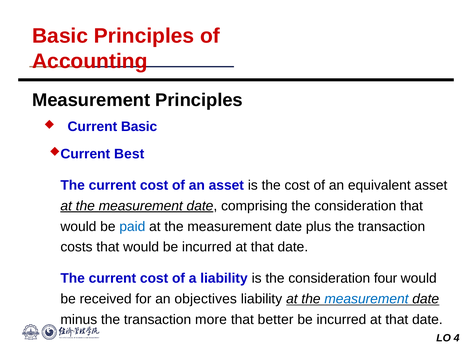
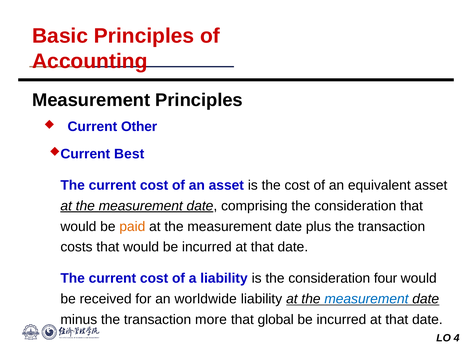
Current Basic: Basic -> Other (139, 127)
paid colour: blue -> orange (132, 226)
objectives: objectives -> worldwide (206, 299)
better: better -> global (276, 320)
